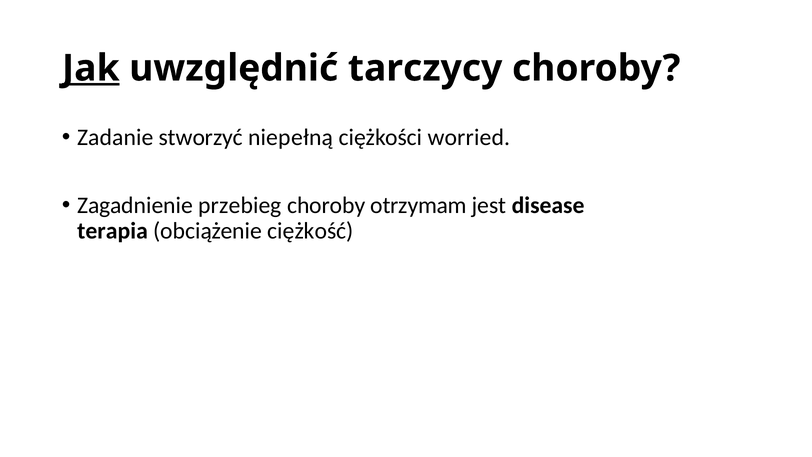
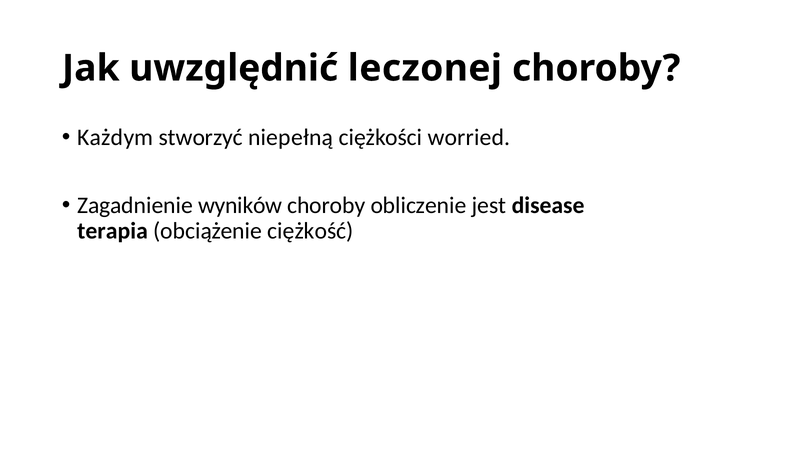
Jak underline: present -> none (91, 68)
tarczycy: tarczycy -> leczonej (425, 68)
Zadanie: Zadanie -> Każdym (115, 137)
przebieg: przebieg -> wyników (240, 205)
otrzymam: otrzymam -> obliczenie (419, 205)
